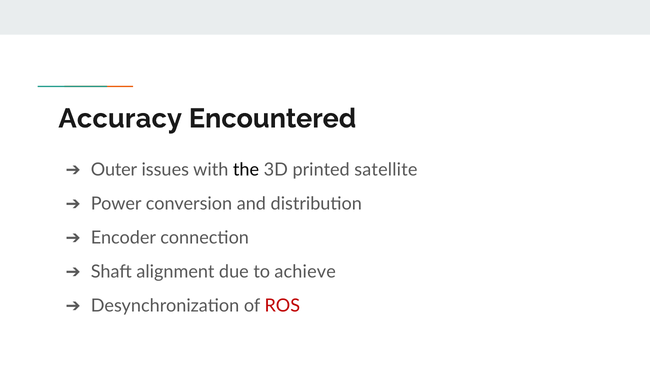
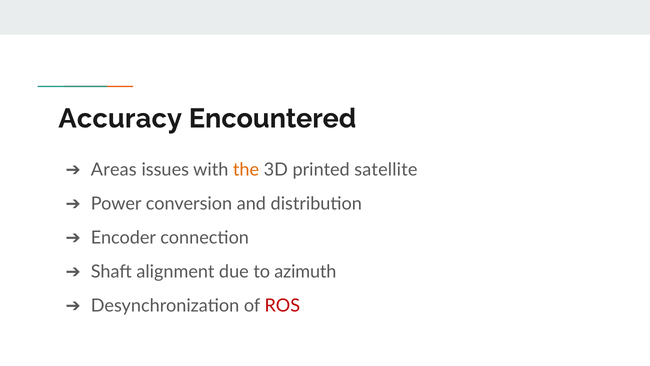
Outer: Outer -> Areas (114, 170)
the colour: black -> orange (246, 170)
achieve: achieve -> azimuth (305, 272)
